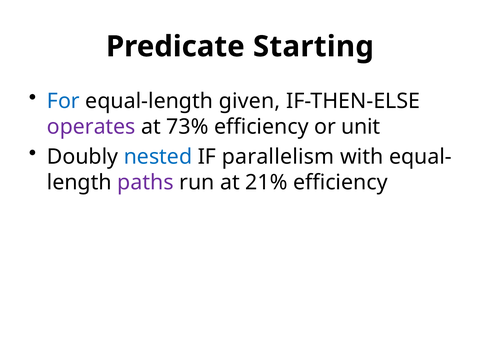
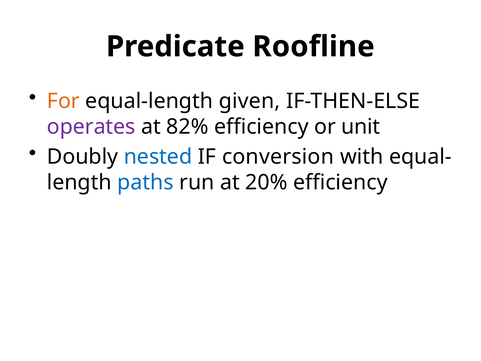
Starting: Starting -> Roofline (314, 47)
For colour: blue -> orange (63, 101)
73%: 73% -> 82% (187, 127)
parallelism: parallelism -> conversion (278, 157)
paths colour: purple -> blue (145, 182)
21%: 21% -> 20% (266, 182)
